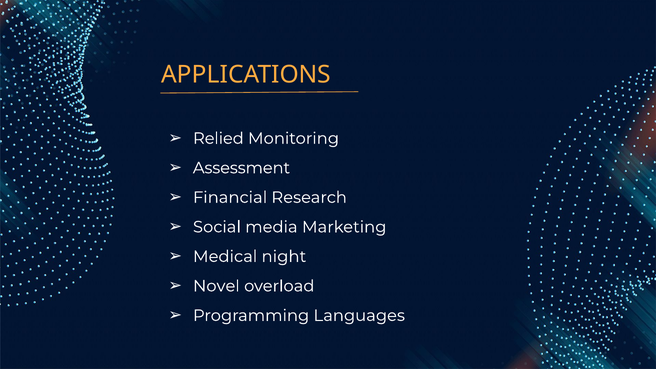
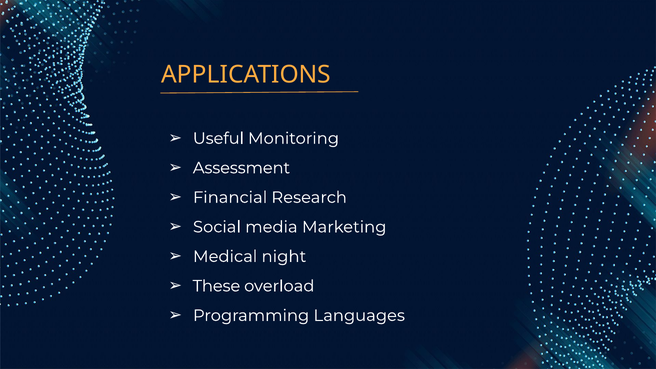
Relied: Relied -> Useful (218, 138)
Novel: Novel -> These (216, 286)
